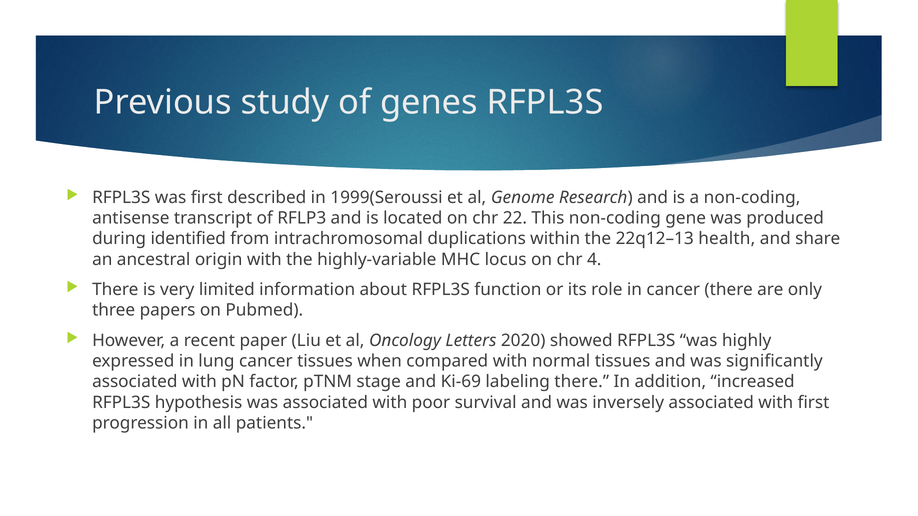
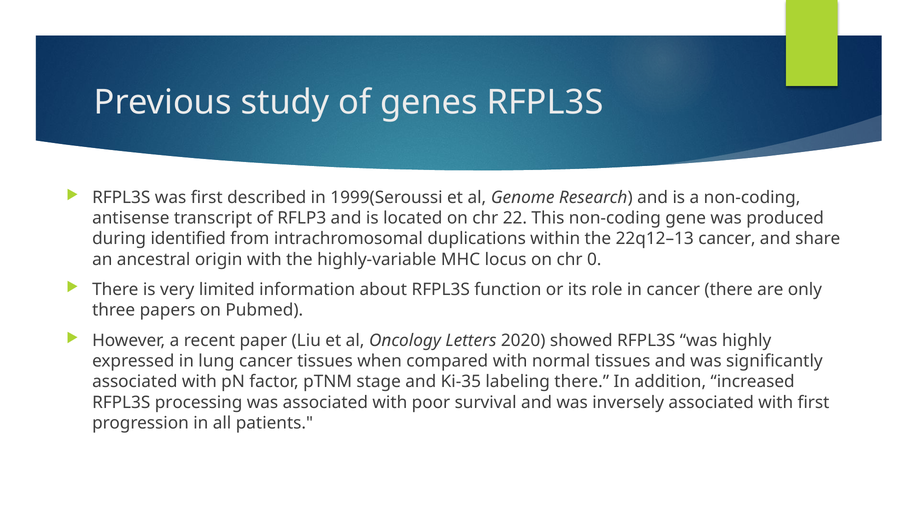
22q12–13 health: health -> cancer (727, 239)
4: 4 -> 0 (594, 260)
Ki-69: Ki-69 -> Ki-35 (461, 382)
hypothesis: hypothesis -> processing (199, 403)
